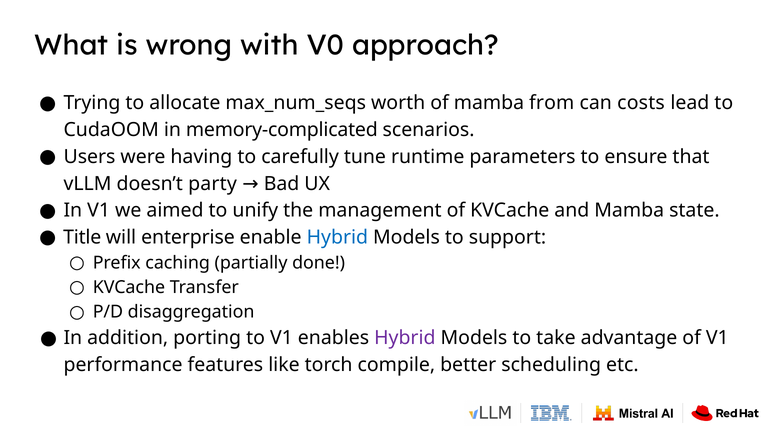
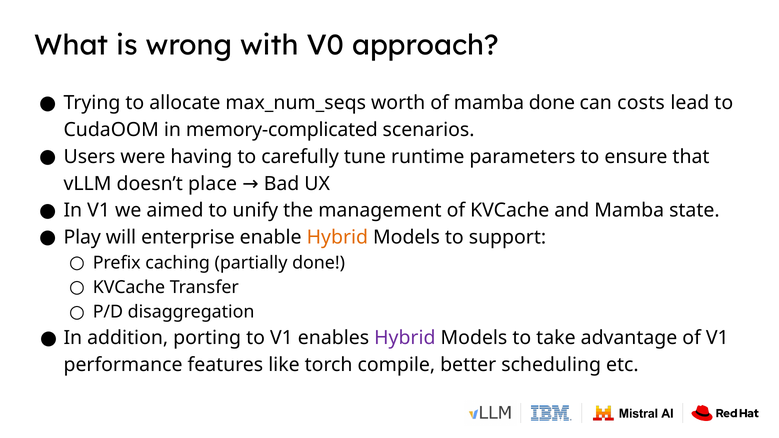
mamba from: from -> done (552, 103)
party: party -> place (213, 184)
Title: Title -> Play (82, 237)
Hybrid colour: blue -> orange (337, 237)
